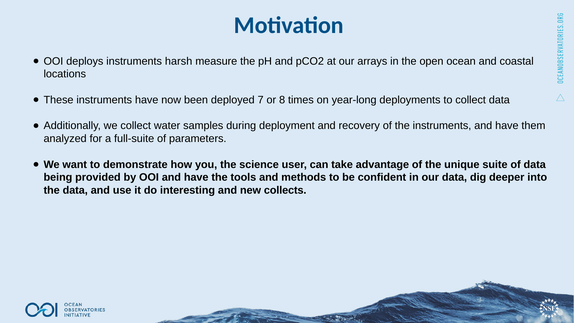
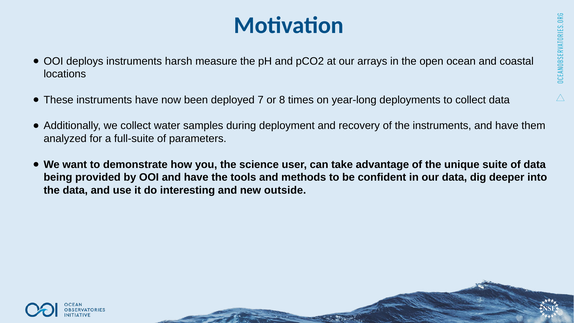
collects: collects -> outside (285, 190)
